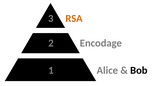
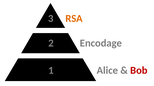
Bob colour: black -> red (139, 71)
